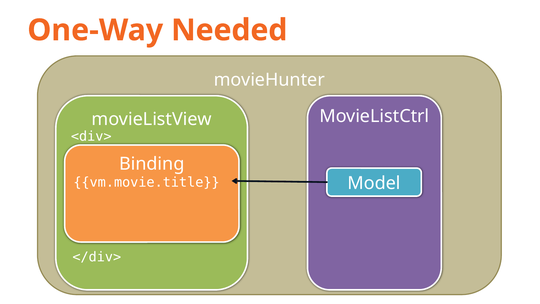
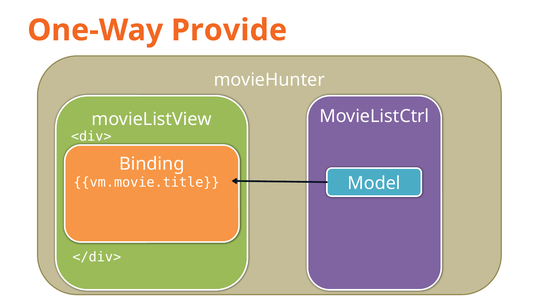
Needed: Needed -> Provide (229, 30)
